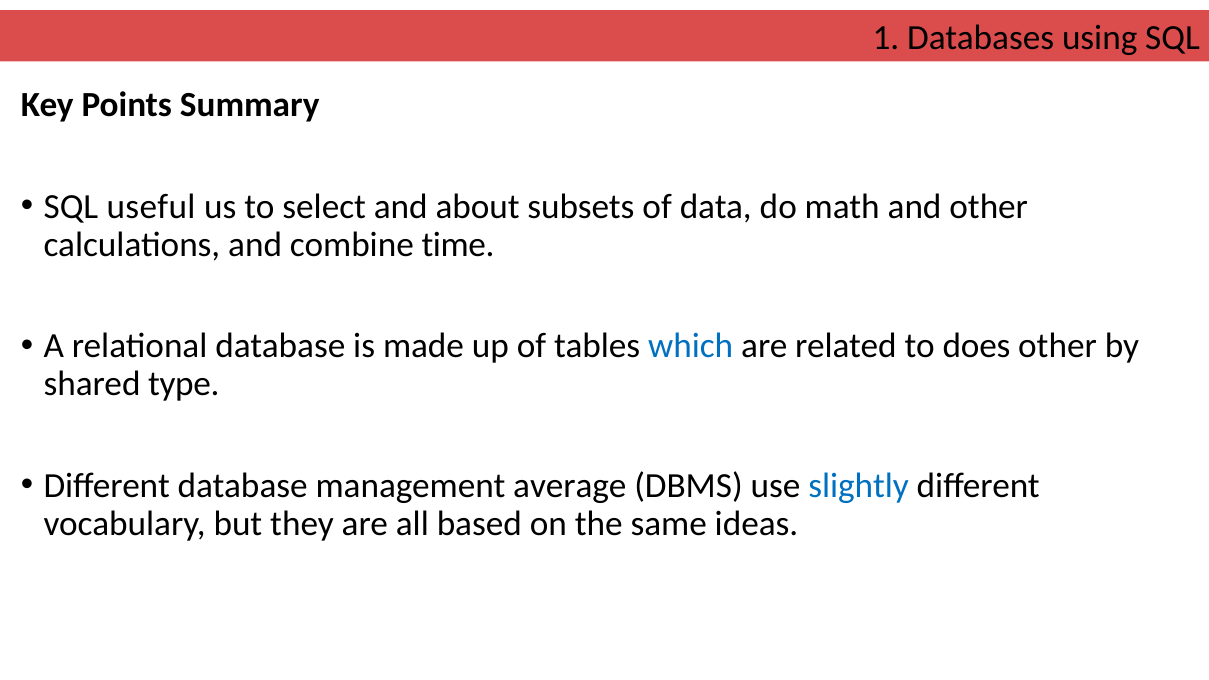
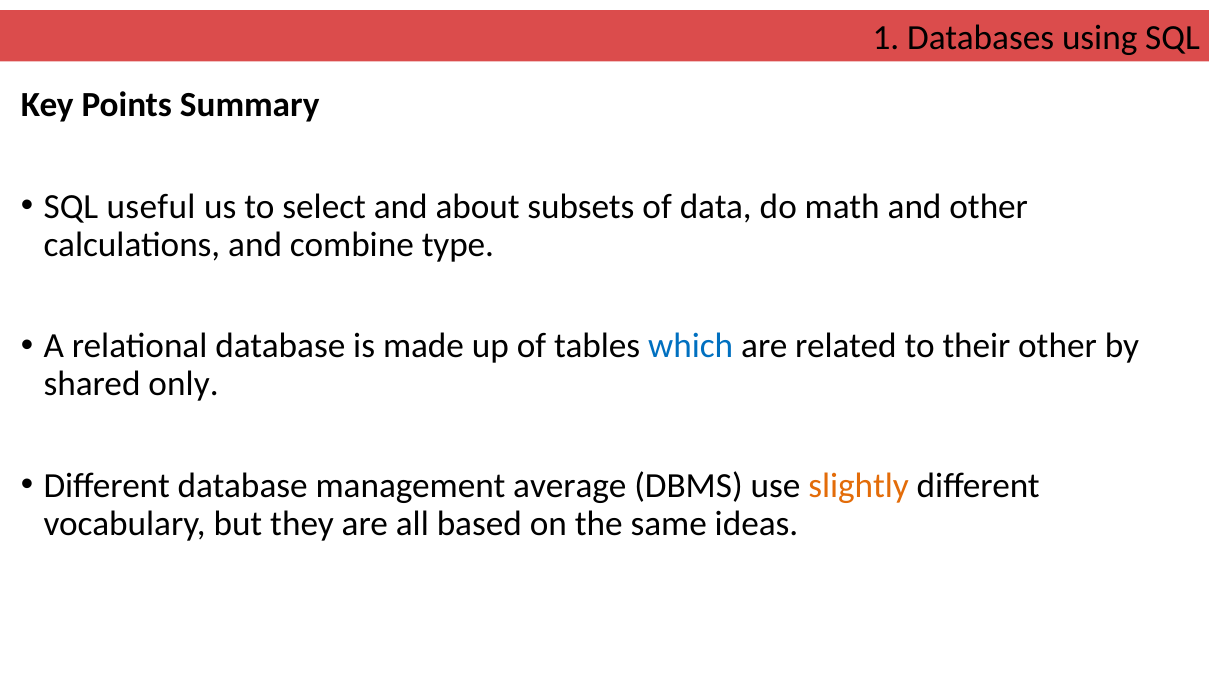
time: time -> type (458, 245)
does: does -> their (976, 346)
type: type -> only (184, 384)
slightly colour: blue -> orange (859, 485)
